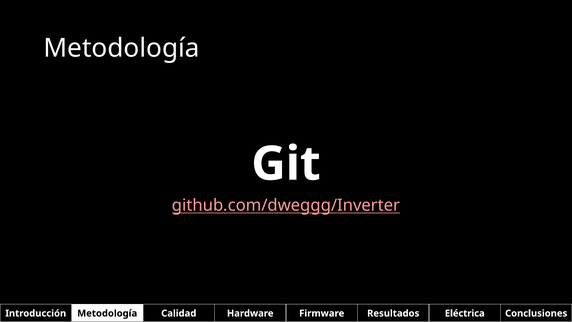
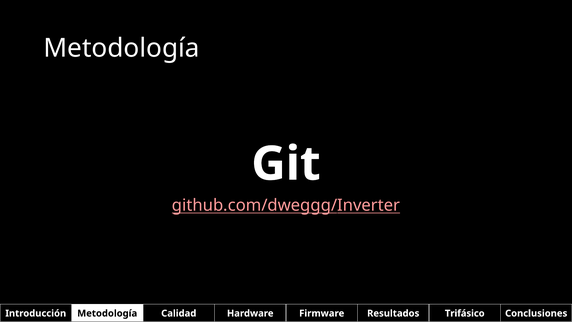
Eléctrica: Eléctrica -> Trifásico (465, 313)
